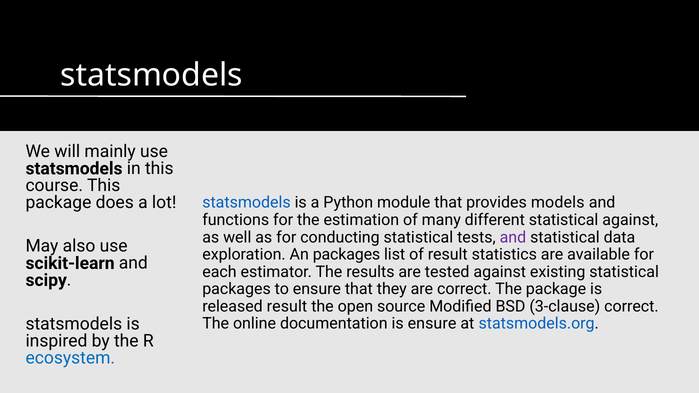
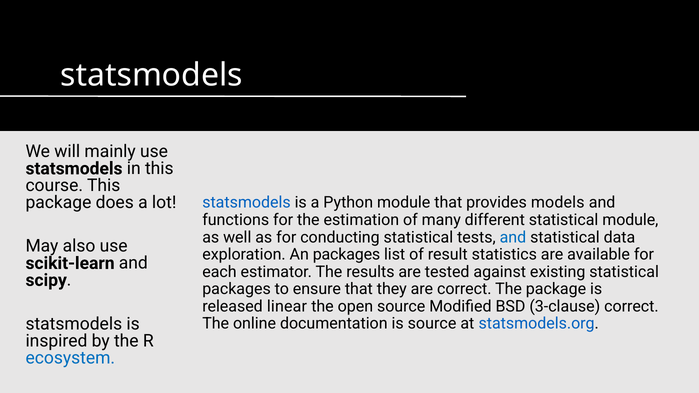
statistical against: against -> module (630, 220)
and colour: purple -> blue (513, 237)
released result: result -> linear (287, 306)
is ensure: ensure -> source (432, 324)
